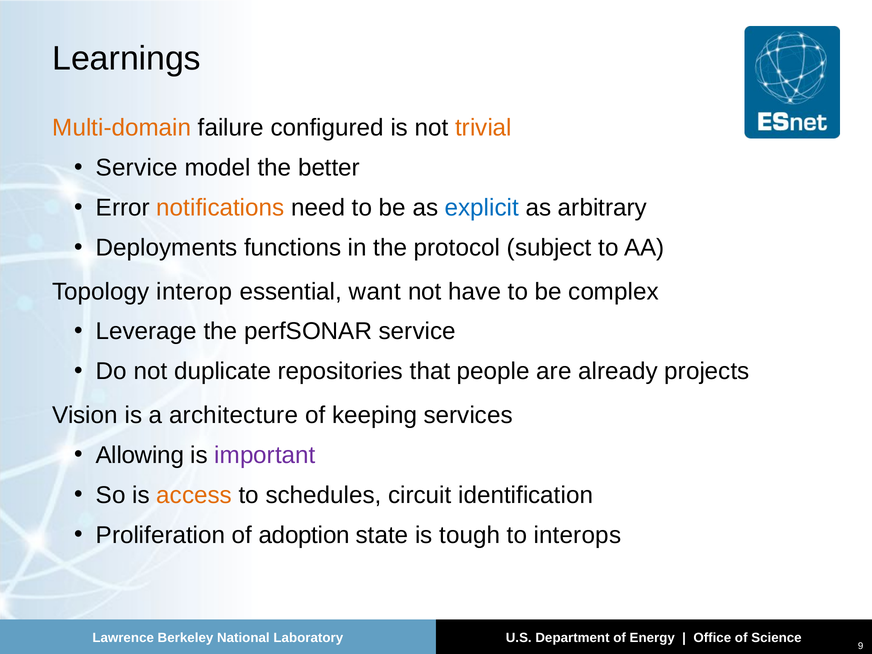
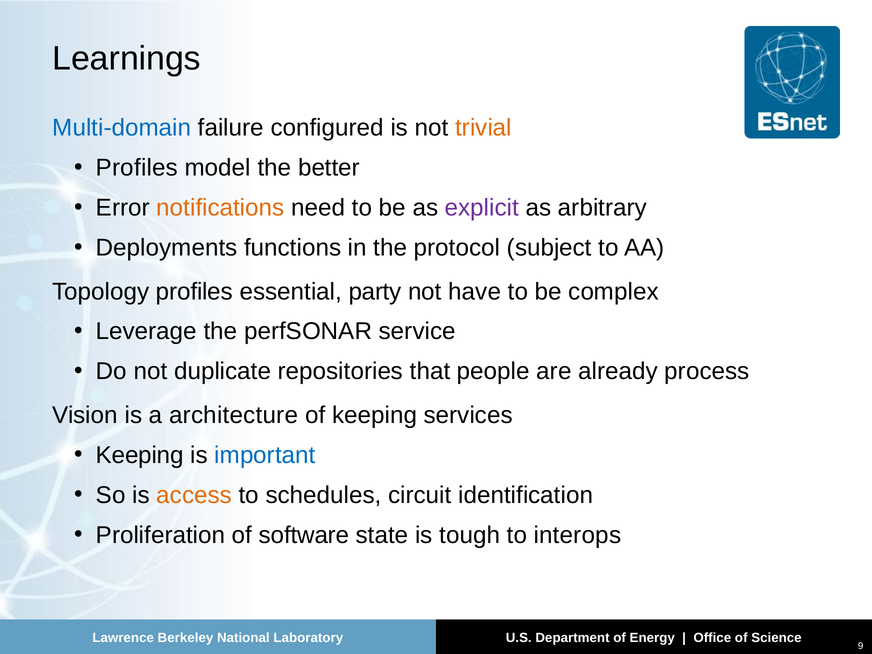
Multi-domain colour: orange -> blue (122, 128)
Service: Service -> Profiles (137, 168)
explicit colour: blue -> purple (482, 208)
Topology interop: interop -> profiles (194, 292)
want: want -> party (375, 292)
projects: projects -> process (707, 371)
Allowing: Allowing -> Keeping (140, 455)
important colour: purple -> blue (265, 455)
adoption: adoption -> software (304, 535)
